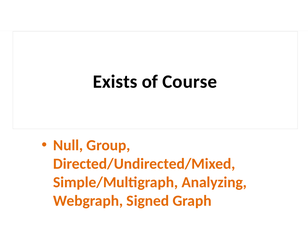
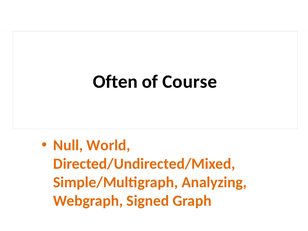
Exists: Exists -> Often (115, 82)
Group: Group -> World (108, 145)
